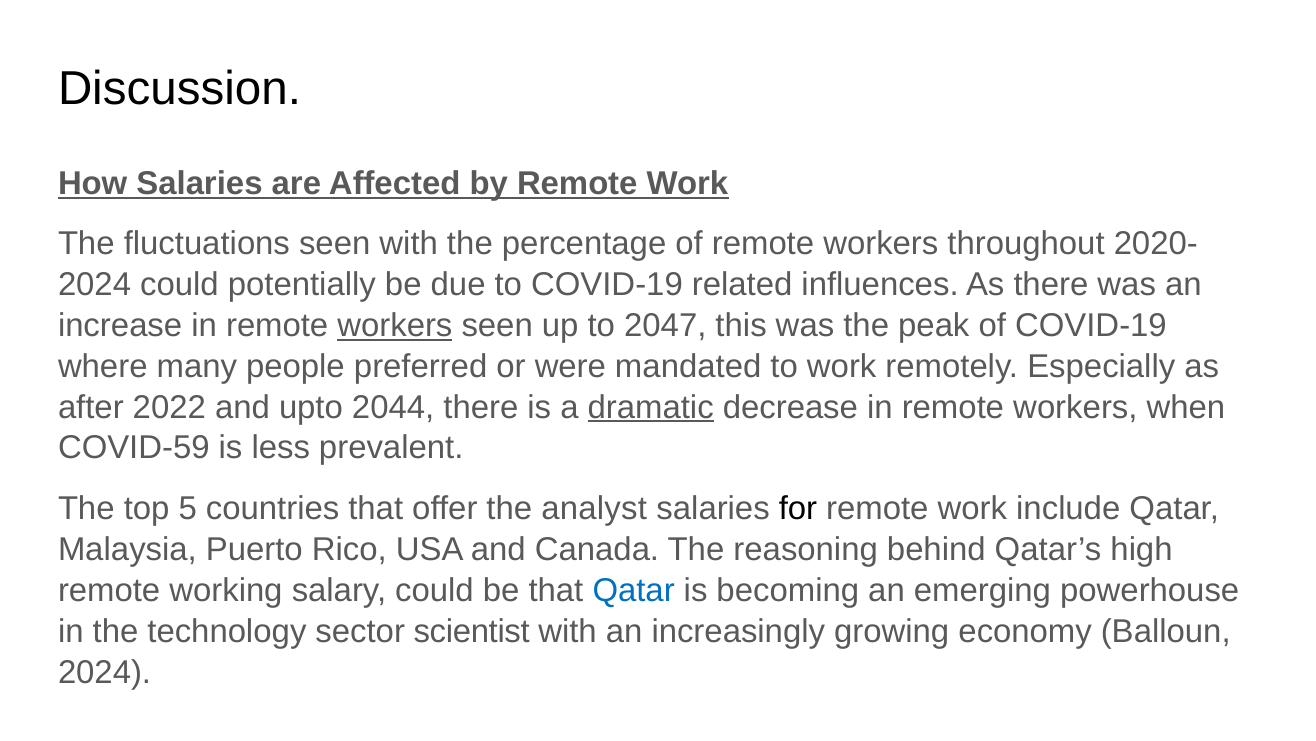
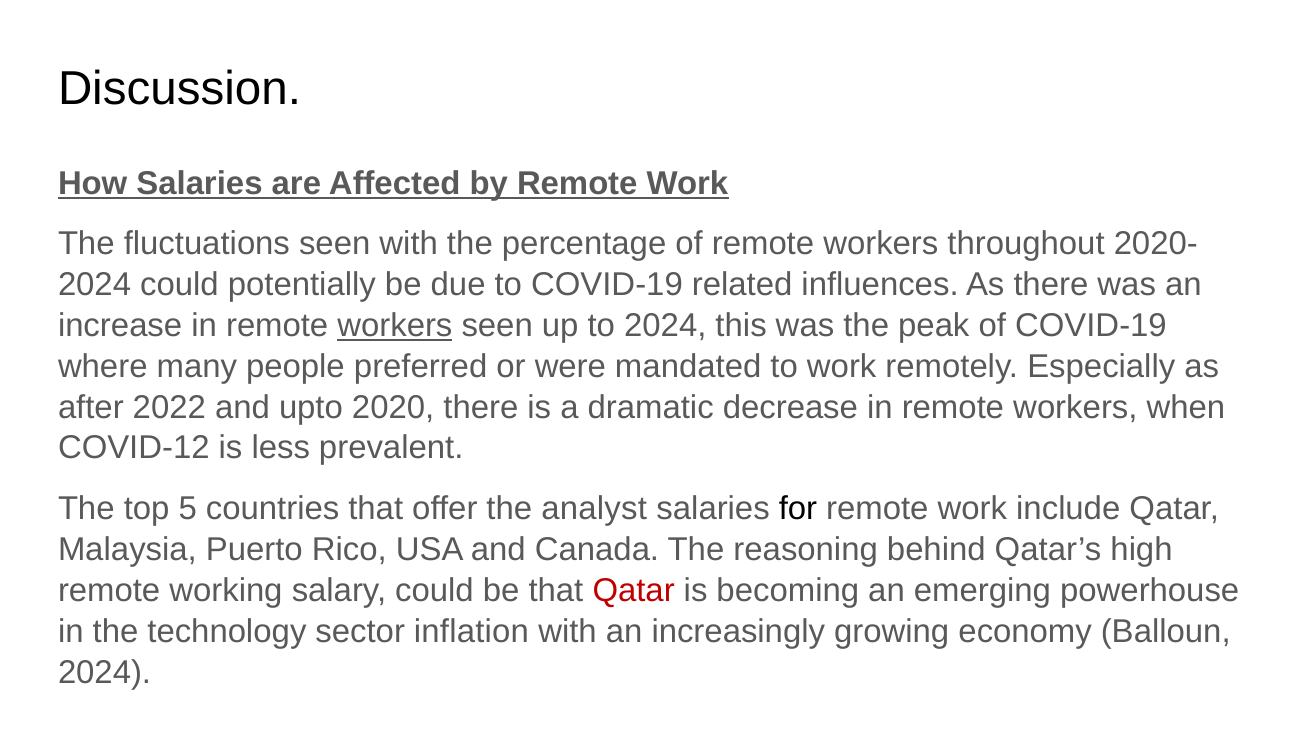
to 2047: 2047 -> 2024 (665, 325)
2044: 2044 -> 2020 (393, 407)
dramatic underline: present -> none (651, 407)
COVID-59: COVID-59 -> COVID-12 (134, 448)
Qatar colour: blue -> red (634, 590)
scientist: scientist -> inflation (471, 631)
